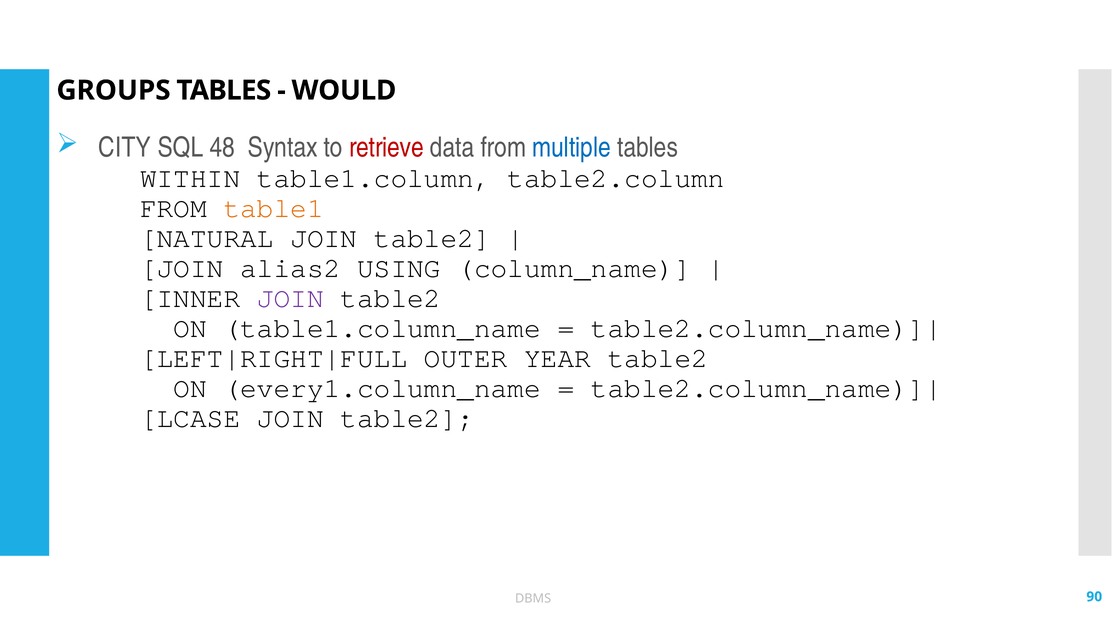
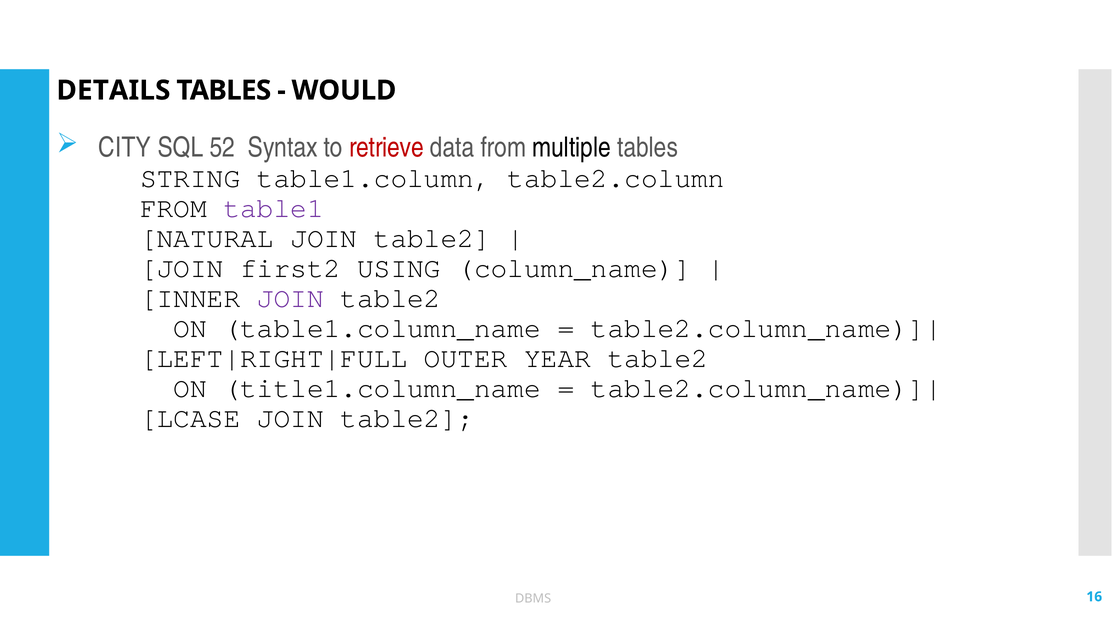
GROUPS: GROUPS -> DETAILS (113, 90)
48: 48 -> 52 (222, 148)
multiple colour: blue -> black (572, 148)
WITHIN: WITHIN -> STRING (190, 178)
table1 colour: orange -> purple (274, 208)
alias2: alias2 -> first2 (290, 268)
every1.column_name: every1.column_name -> title1.column_name (382, 388)
90: 90 -> 16 (1094, 597)
